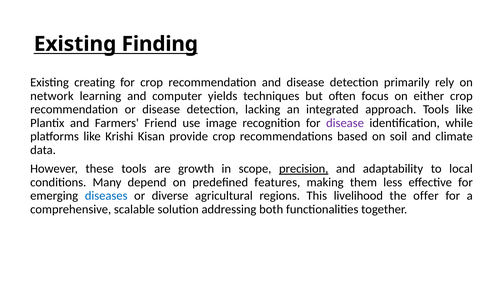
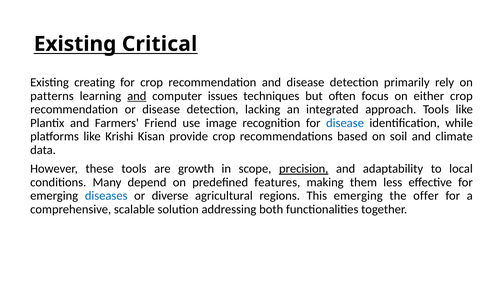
Finding: Finding -> Critical (160, 44)
network: network -> patterns (52, 96)
and underline: none -> present (137, 96)
yields: yields -> issues (223, 96)
disease colour: purple -> blue (345, 123)
This livelihood: livelihood -> emerging (358, 196)
